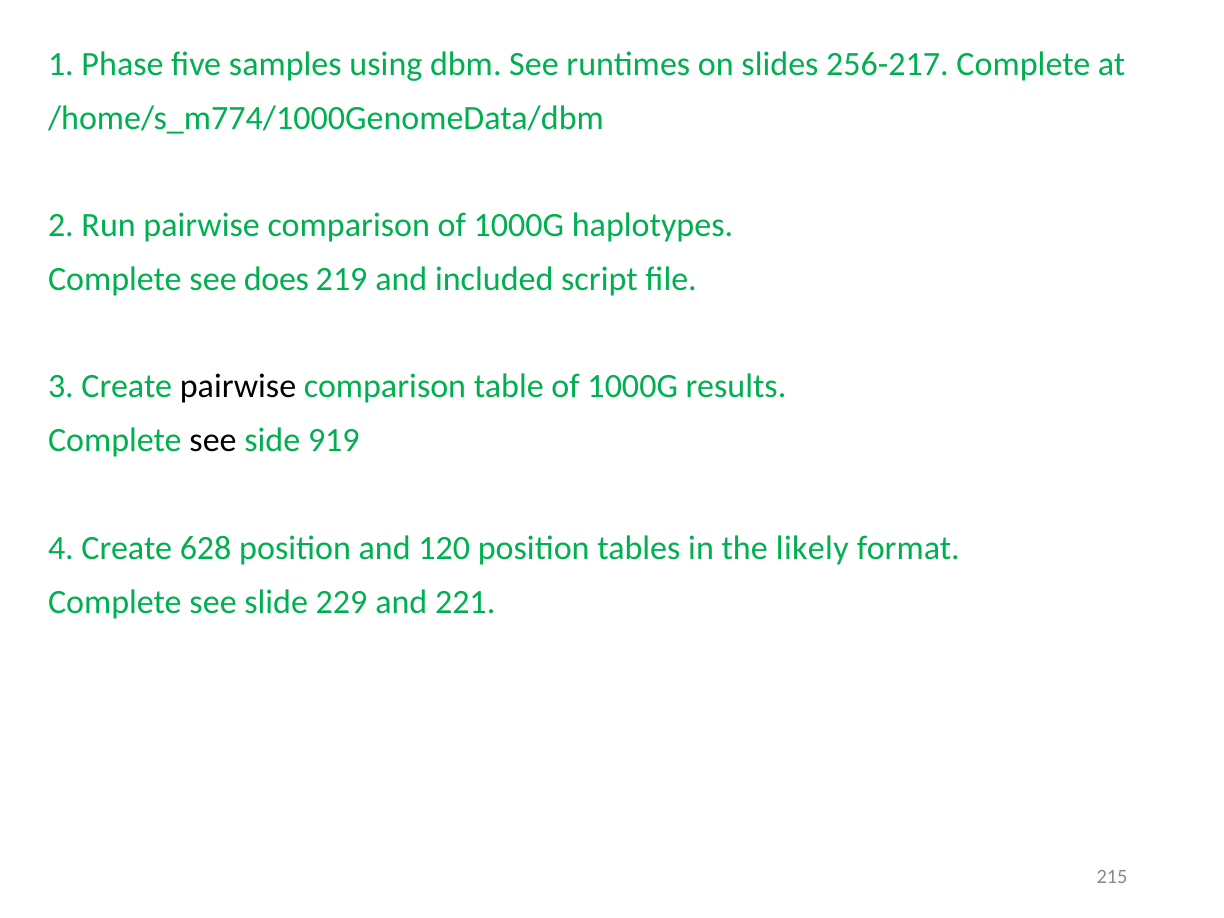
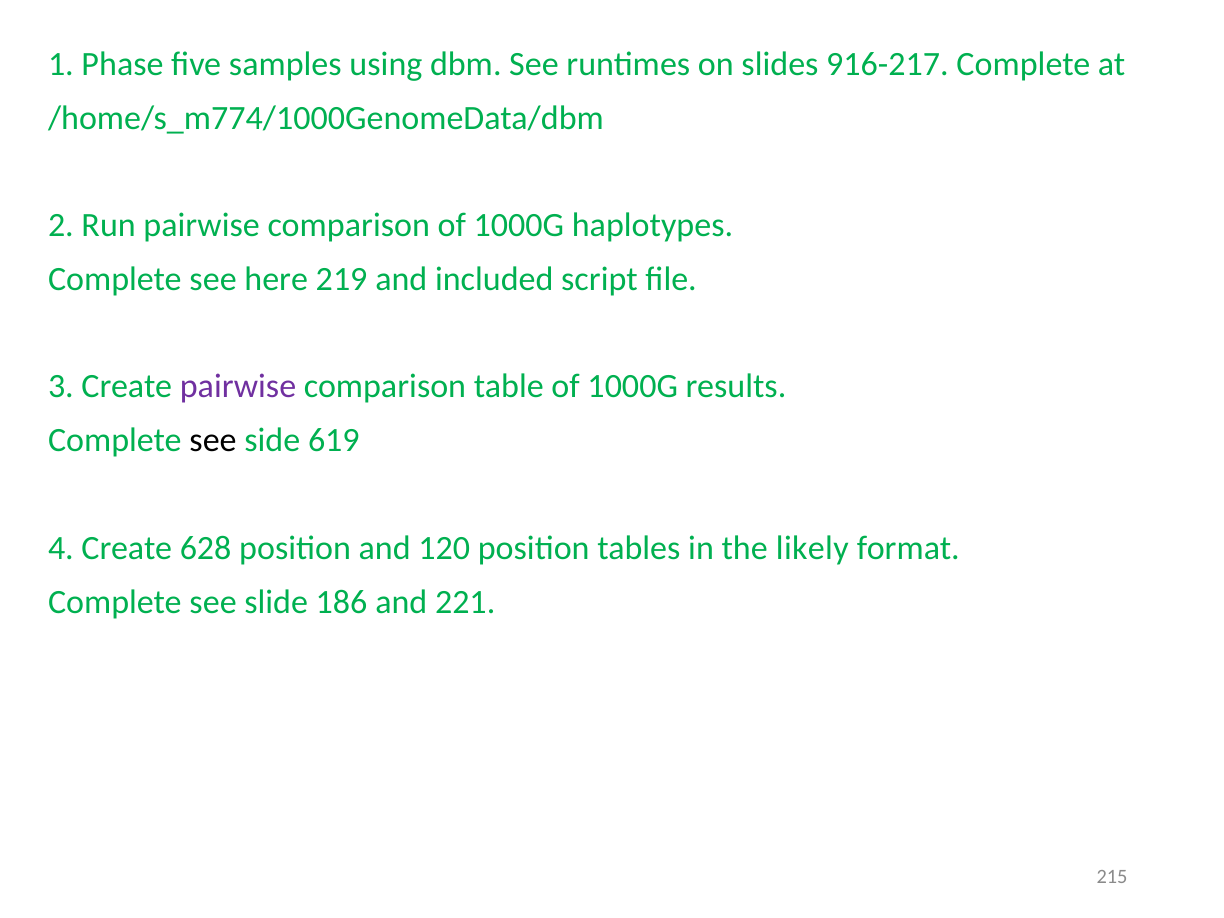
256-217: 256-217 -> 916-217 (887, 64)
does: does -> here (276, 279)
pairwise colour: black -> purple (238, 387)
919: 919 -> 619 (334, 441)
229: 229 -> 186 (342, 602)
